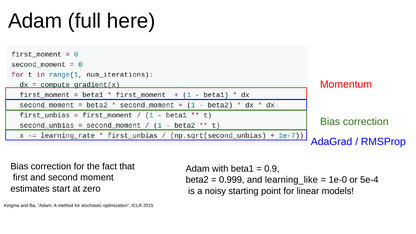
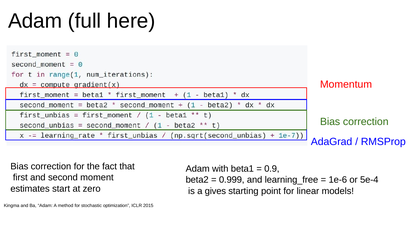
learning_like: learning_like -> learning_free (291, 180)
1e-0: 1e-0 -> 1e-6 (338, 180)
noisy: noisy -> gives (215, 191)
